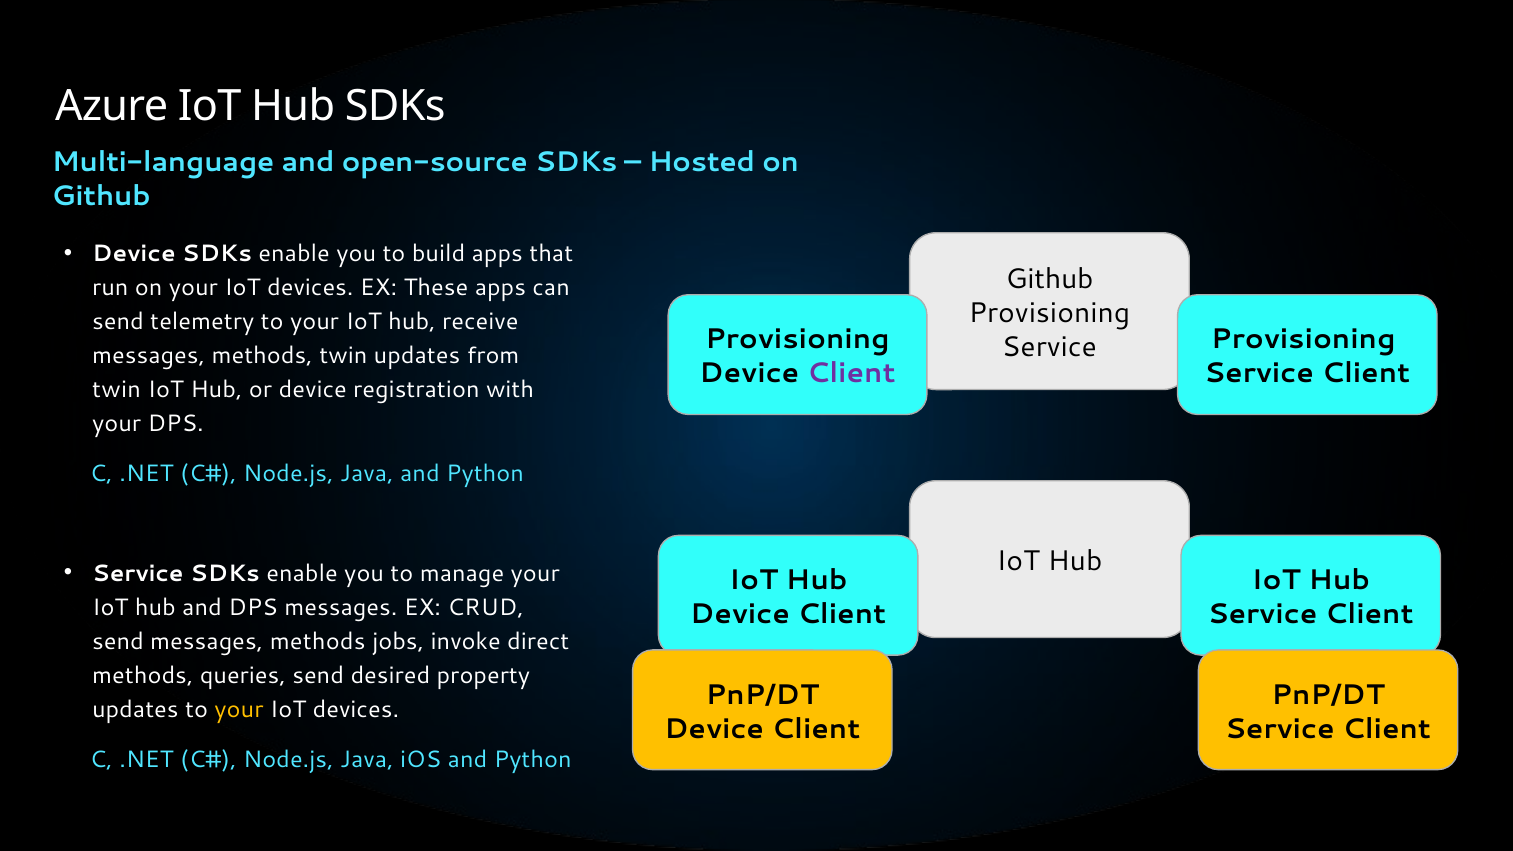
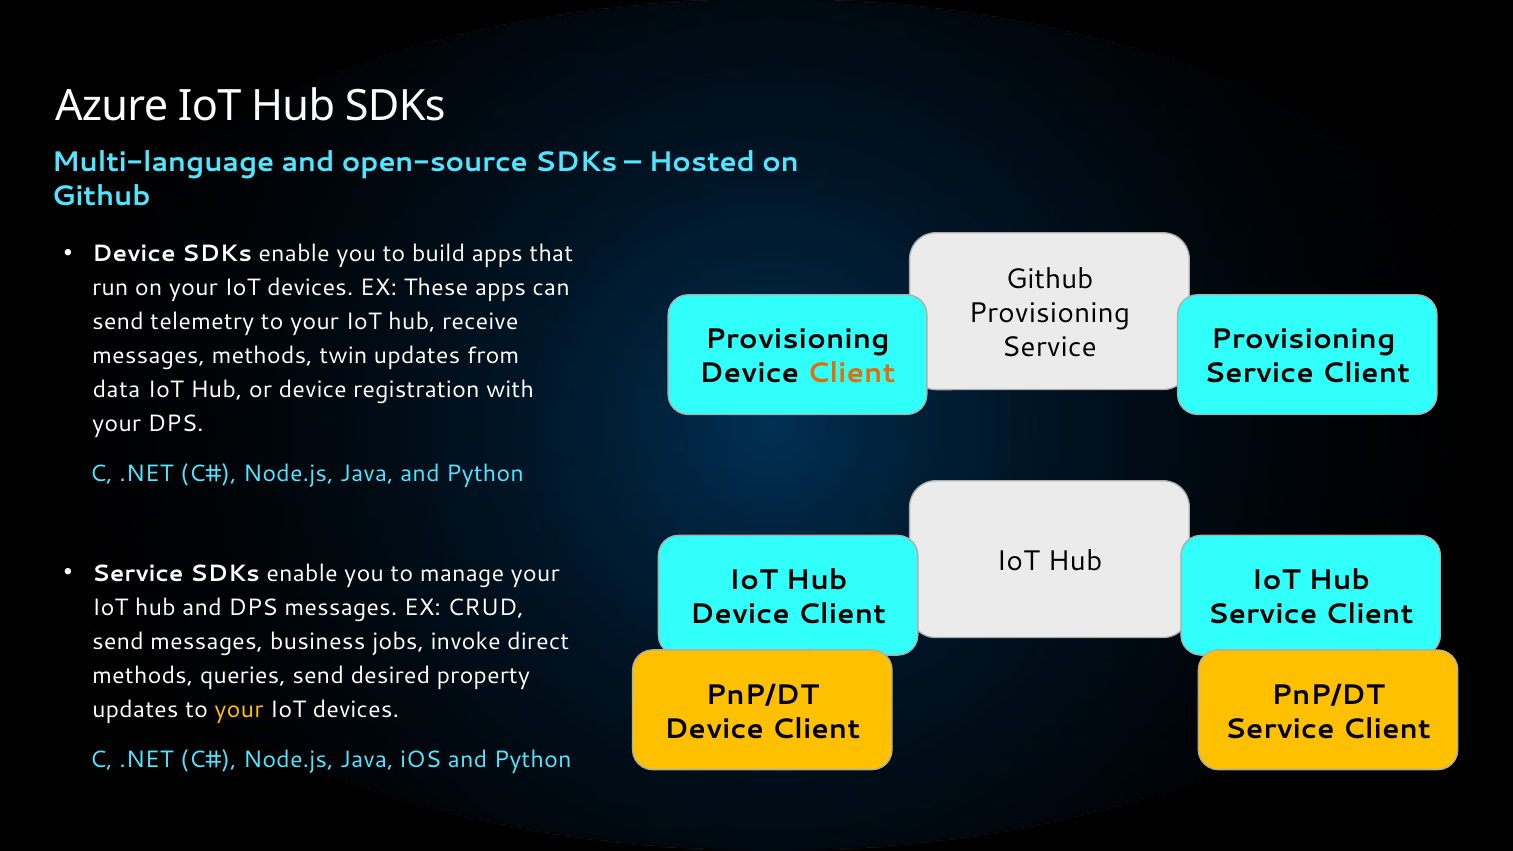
Client colour: purple -> orange (851, 374)
twin: twin -> data (117, 390)
send messages methods: methods -> business (318, 642)
